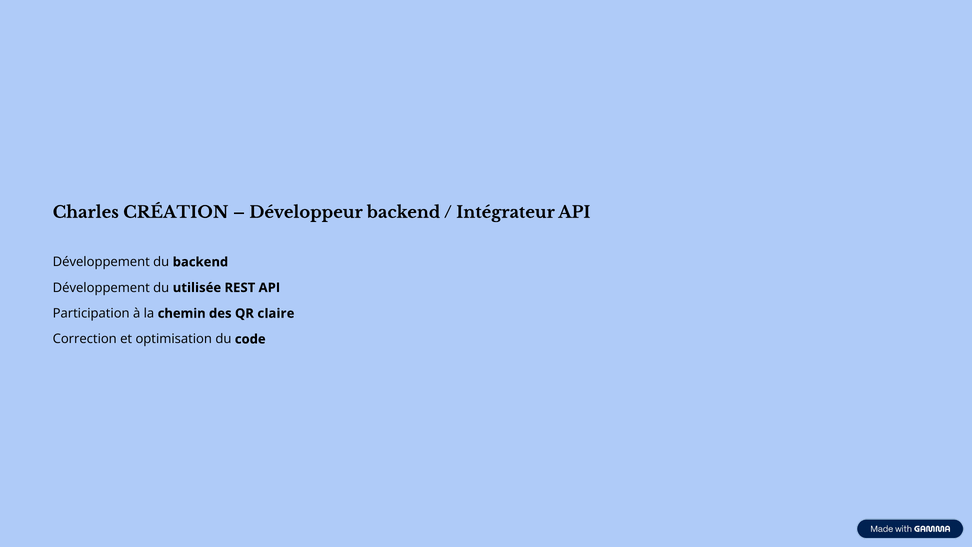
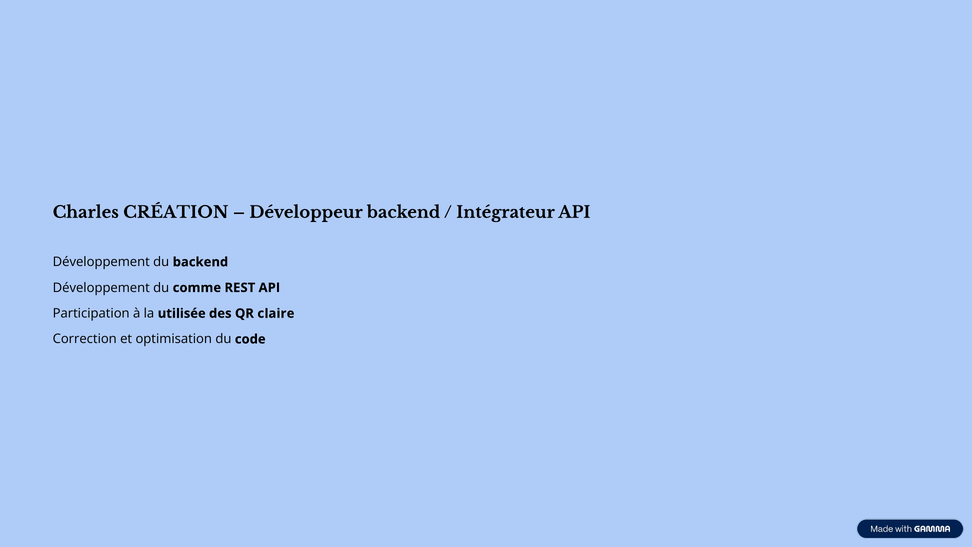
utilisée: utilisée -> comme (197, 288)
chemin: chemin -> utilisée (182, 313)
